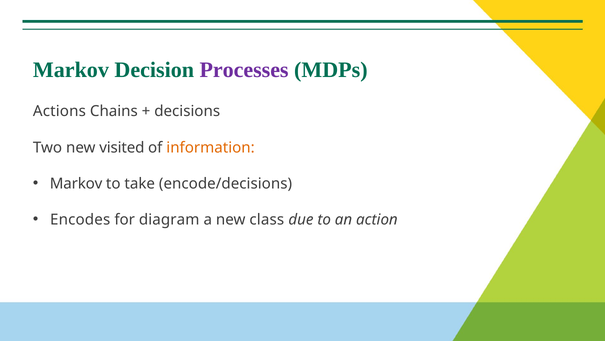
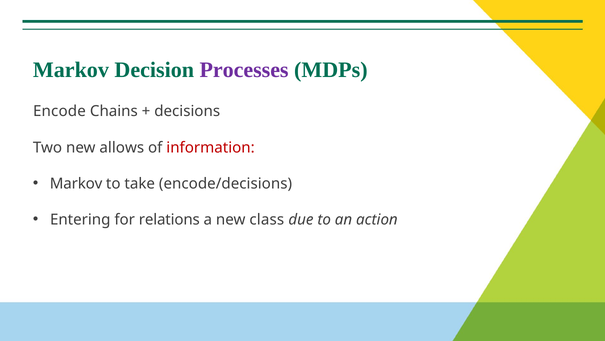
Actions: Actions -> Encode (59, 111)
visited: visited -> allows (122, 147)
information colour: orange -> red (211, 147)
Encodes: Encodes -> Entering (80, 219)
diagram: diagram -> relations (169, 219)
